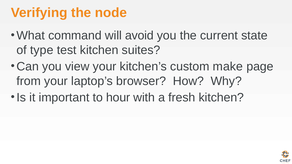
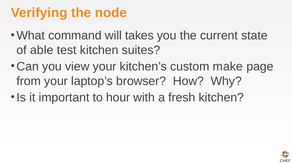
avoid: avoid -> takes (139, 36)
type: type -> able (42, 50)
